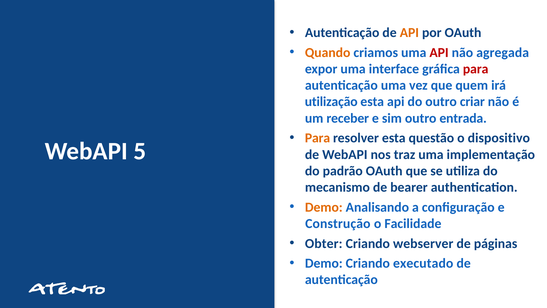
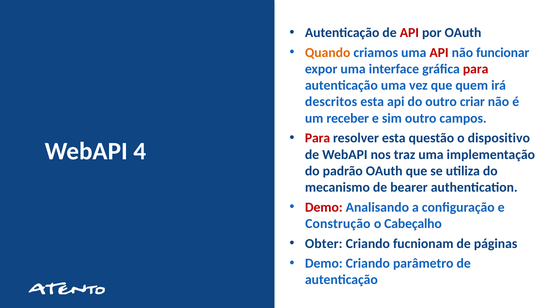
API colour: orange -> red (409, 33)
agregada: agregada -> funcionar (503, 52)
utilização: utilização -> descritos (331, 102)
entrada: entrada -> campos (463, 118)
Para colour: orange -> red (317, 138)
5: 5 -> 4 (140, 151)
Demo colour: orange -> red (324, 207)
Facilidade: Facilidade -> Cabeçalho (413, 223)
webserver: webserver -> fucnionam (423, 243)
executado: executado -> parâmetro (423, 263)
